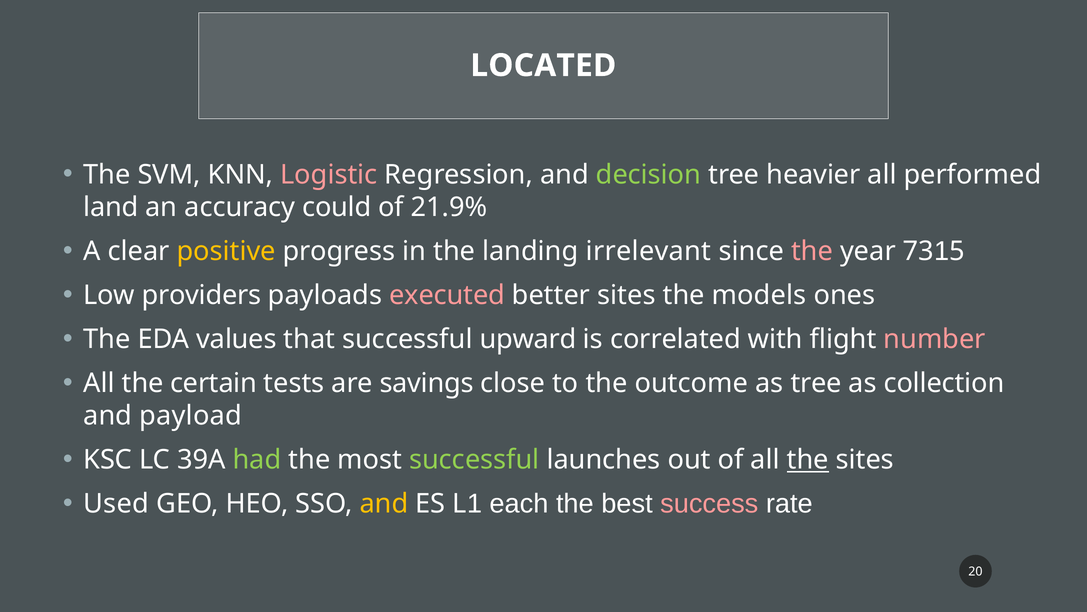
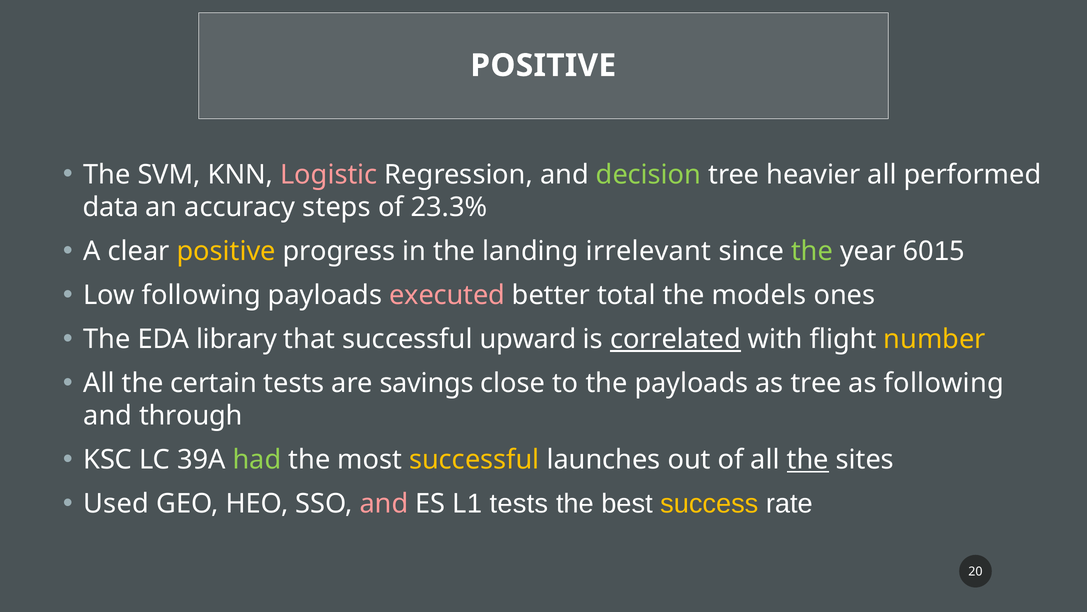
LOCATED: LOCATED -> POSITIVE (543, 65)
land: land -> data (111, 207)
could: could -> steps (337, 207)
21.9%: 21.9% -> 23.3% (449, 207)
the colour: pink -> light green (812, 251)
73: 73 -> 60 (918, 251)
Low providers: providers -> following (201, 295)
better sites: sites -> total (626, 295)
values: values -> library (237, 339)
correlated underline: none -> present (675, 339)
number colour: pink -> yellow (935, 339)
the outcome: outcome -> payloads (691, 383)
as collection: collection -> following (944, 383)
payload: payload -> through (191, 416)
successful colour: light green -> yellow (474, 460)
and colour: yellow -> pink (384, 503)
each: each -> tests (519, 503)
success colour: pink -> yellow (709, 503)
